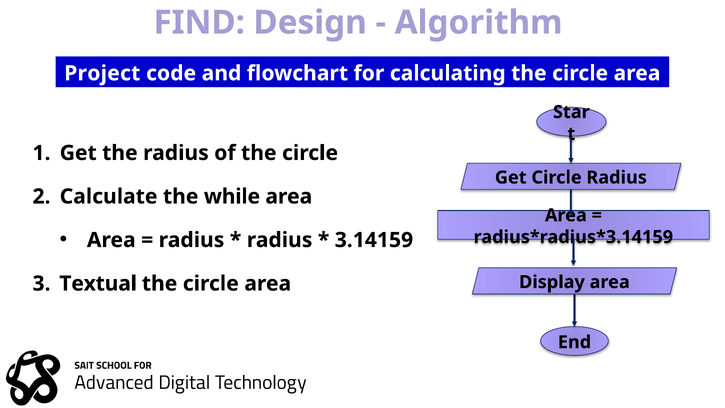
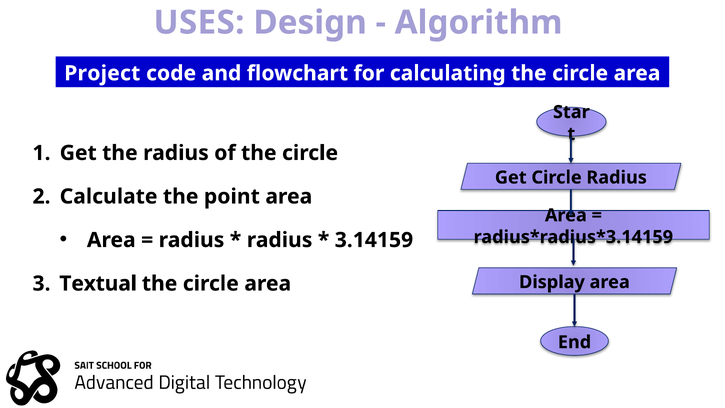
FIND: FIND -> USES (199, 23)
while: while -> point (232, 196)
